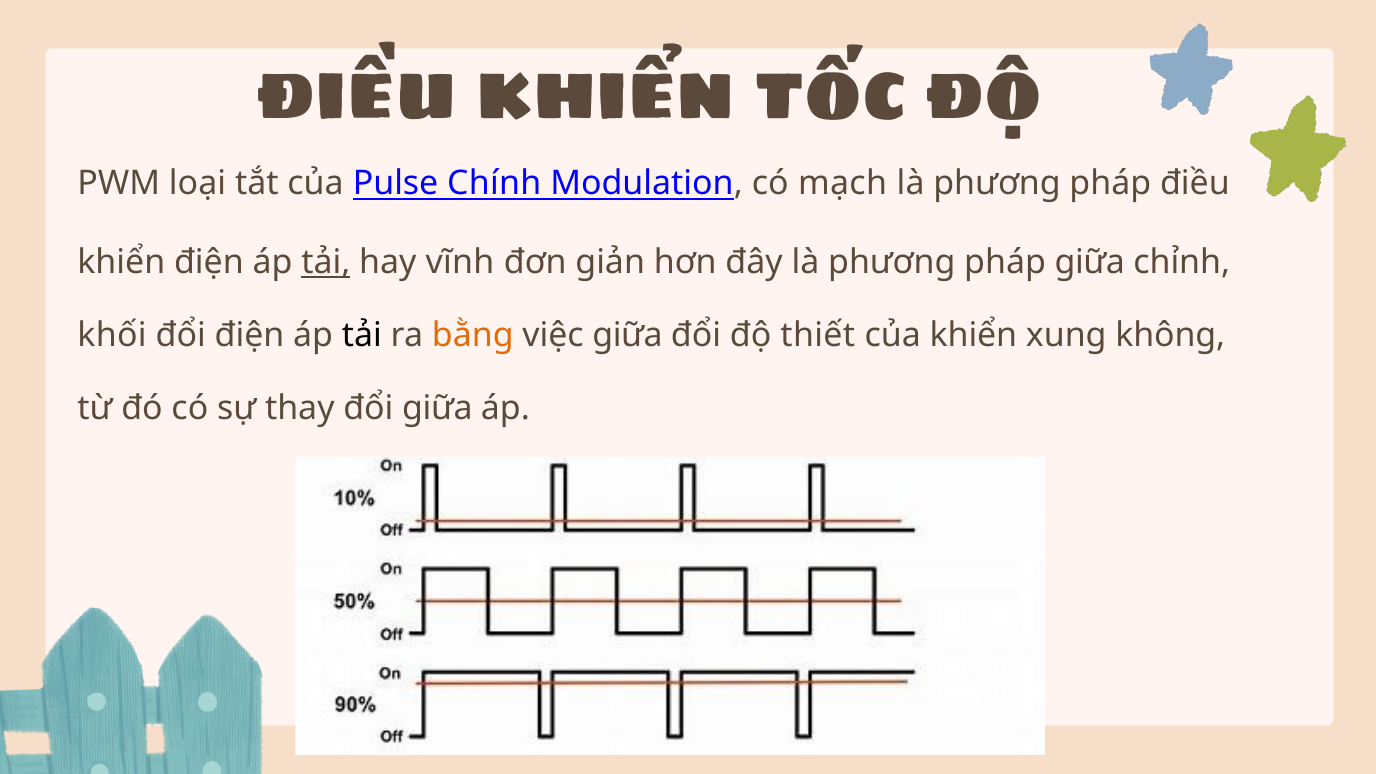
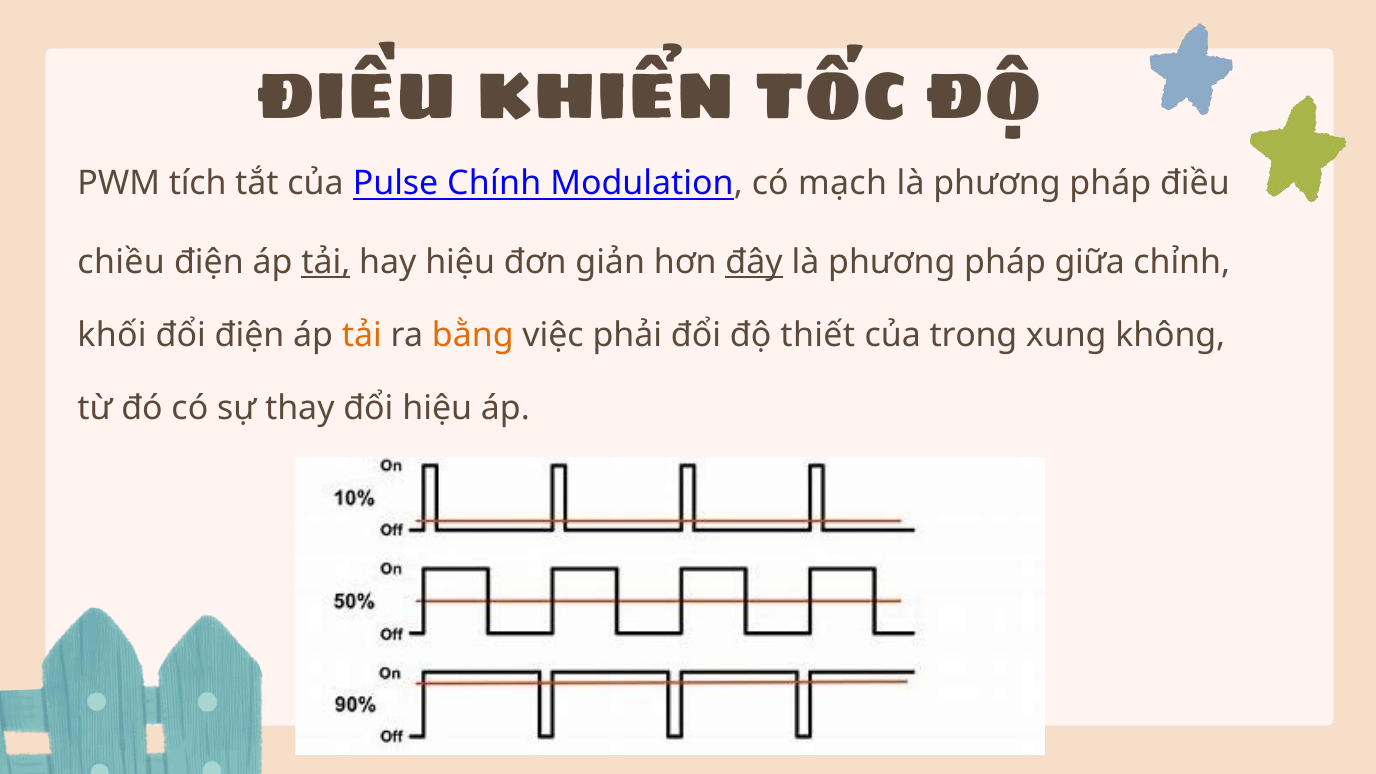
loại: loại -> tích (198, 184)
khiển: khiển -> chiều (121, 262)
hay vĩnh: vĩnh -> hiệu (460, 262)
đây underline: none -> present (754, 262)
tải colour: black -> orange (362, 335)
việc giữa: giữa -> phải (627, 335)
của khiển: khiển -> trong (973, 335)
đổi giữa: giữa -> hiệu (437, 408)
